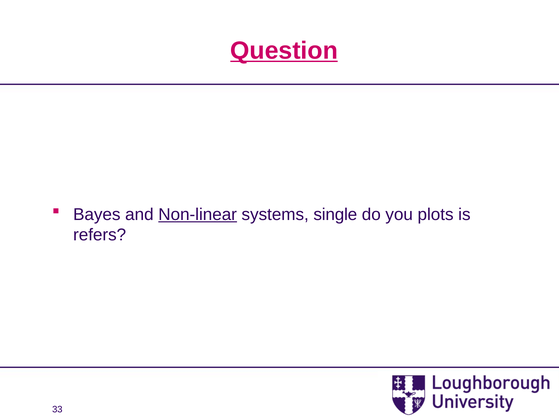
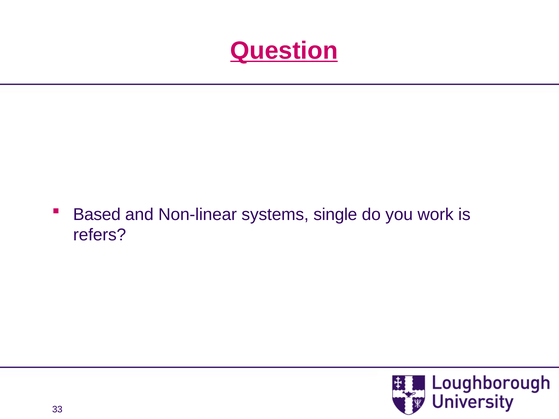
Bayes: Bayes -> Based (97, 215)
Non-linear underline: present -> none (198, 215)
plots: plots -> work (436, 215)
